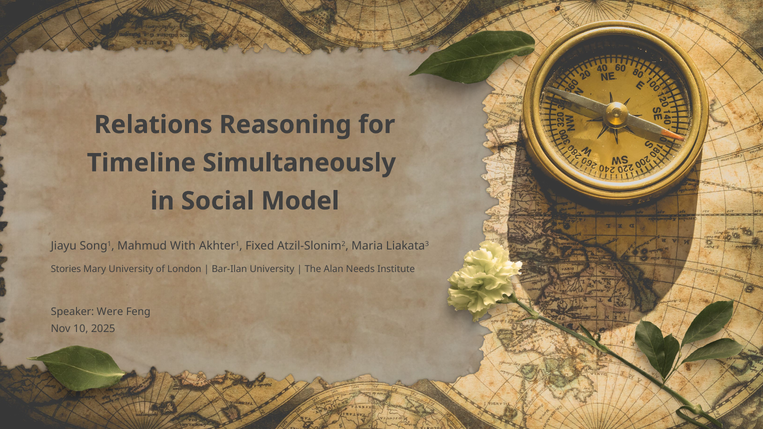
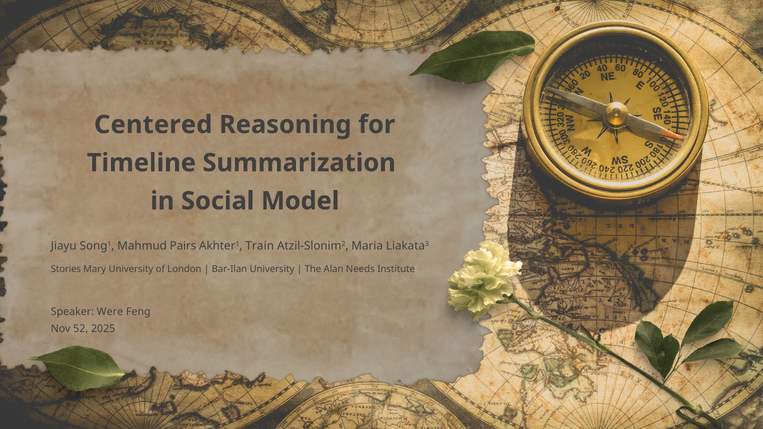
Relations: Relations -> Centered (153, 125)
Simultaneously: Simultaneously -> Summarization (299, 163)
With: With -> Pairs (183, 246)
Fixed: Fixed -> Train (260, 246)
10: 10 -> 52 (81, 329)
